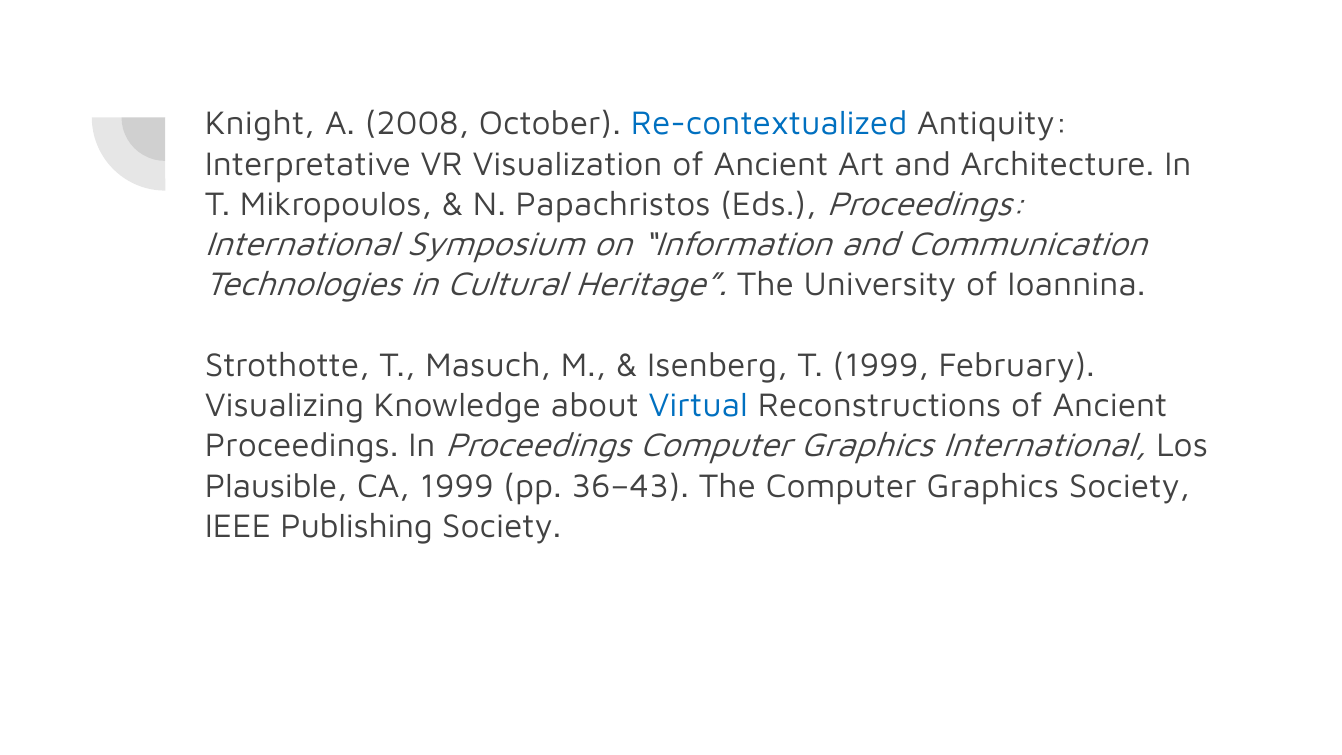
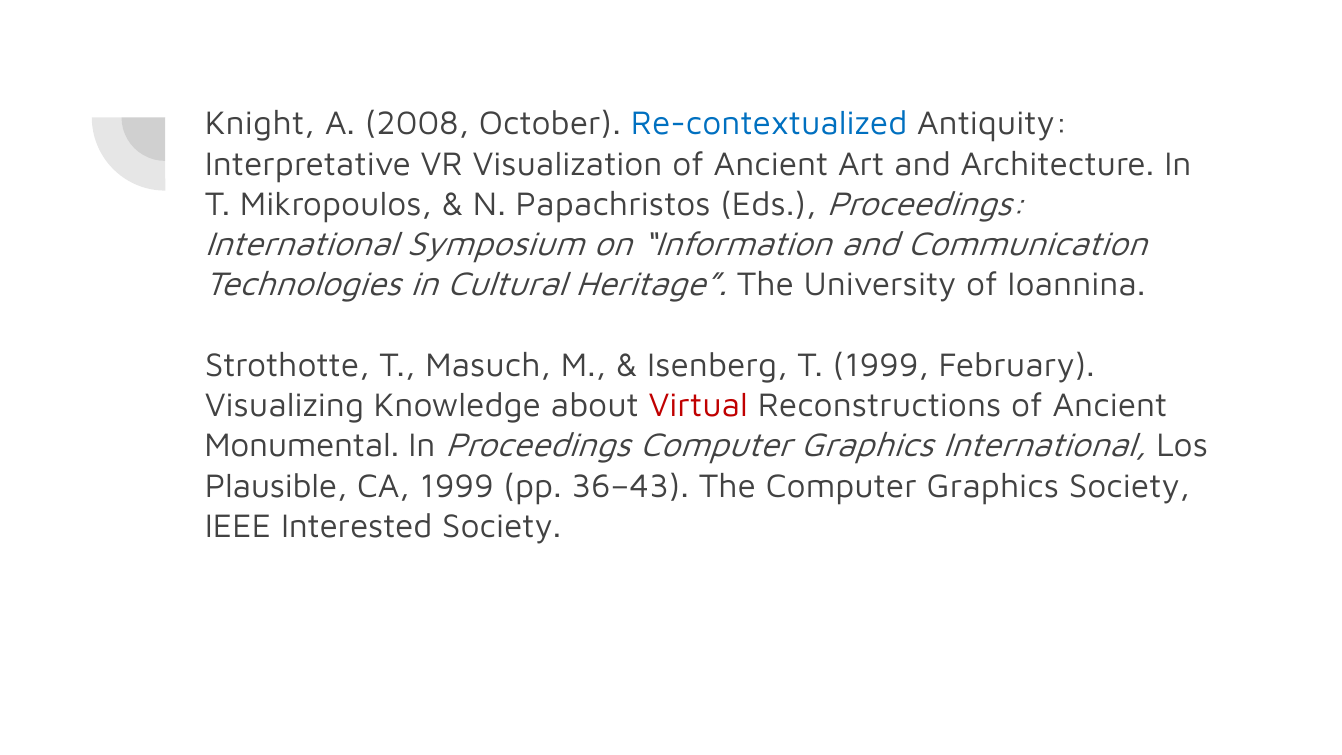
Virtual colour: blue -> red (698, 406)
Proceedings: Proceedings -> Monumental (302, 446)
Publishing: Publishing -> Interested (357, 526)
